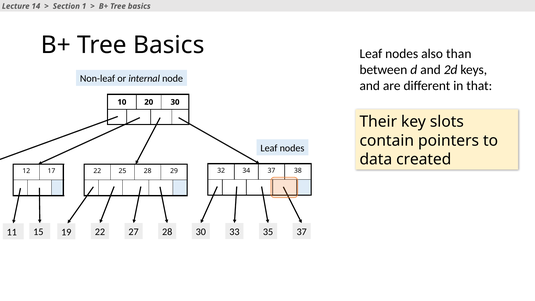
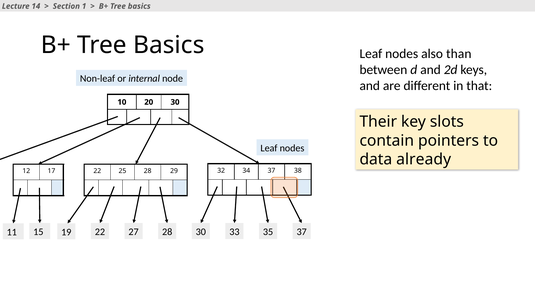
created: created -> already (424, 159)
